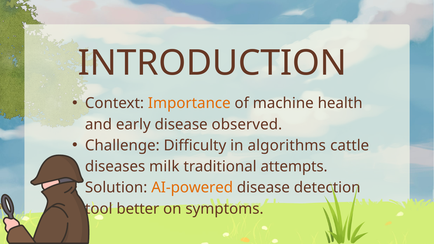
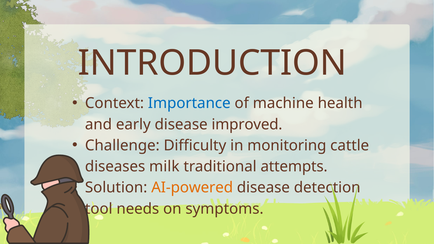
Importance colour: orange -> blue (189, 103)
observed: observed -> improved (247, 124)
algorithms: algorithms -> monitoring (287, 146)
better: better -> needs (138, 209)
